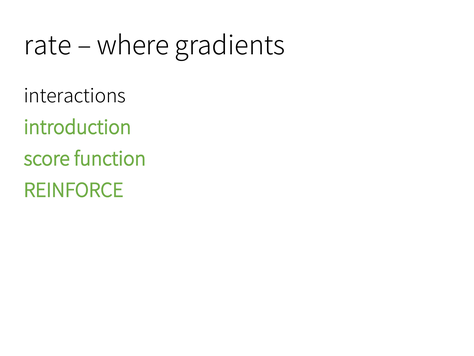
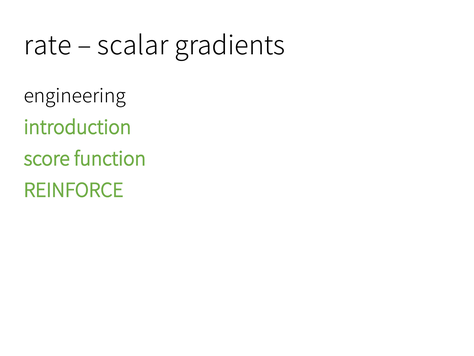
where: where -> scalar (133, 46)
interactions: interactions -> engineering (75, 96)
